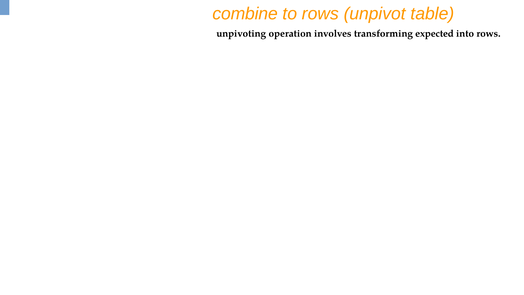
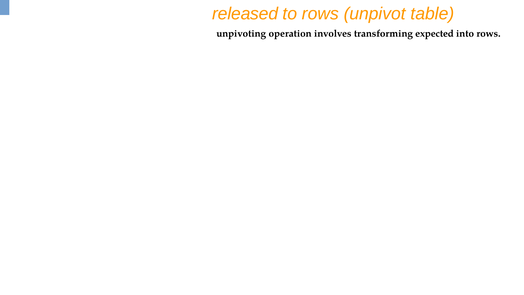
combine: combine -> released (245, 14)
